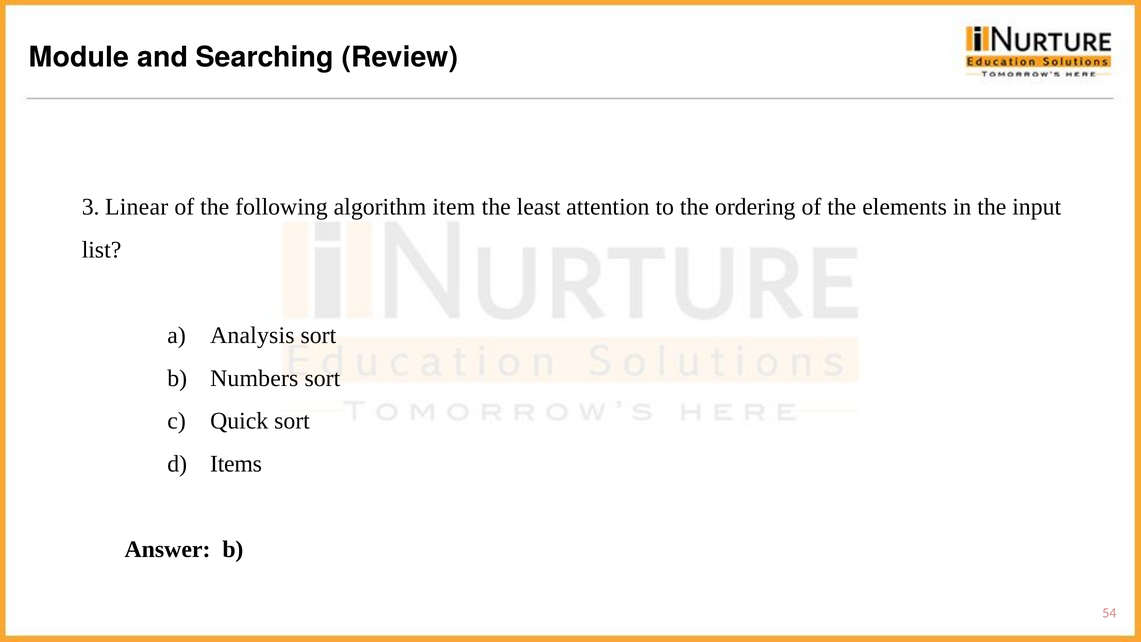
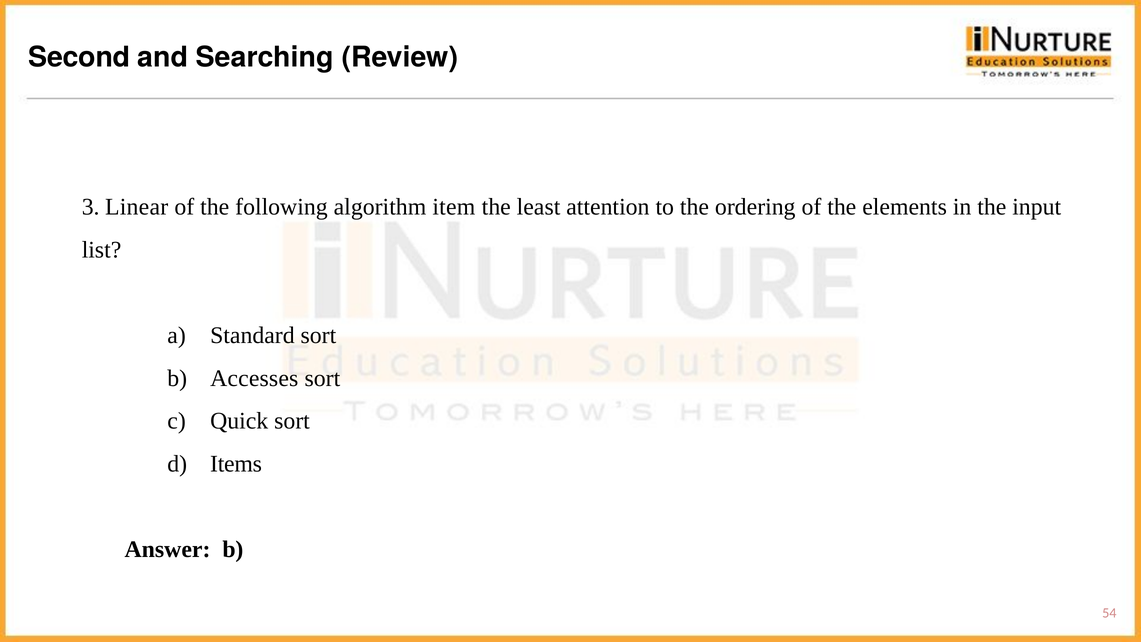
Module: Module -> Second (79, 57)
Analysis: Analysis -> Standard (252, 335)
Numbers: Numbers -> Accesses (254, 378)
